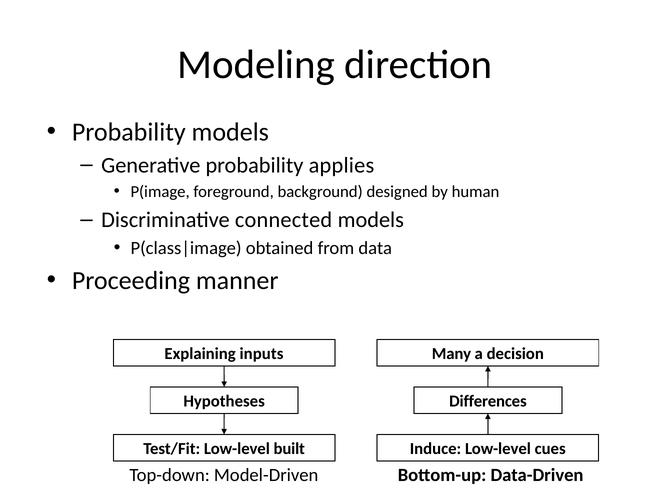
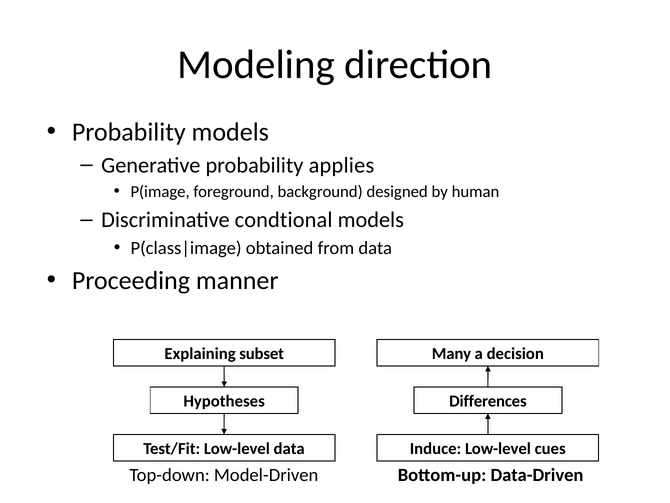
connected: connected -> condtional (284, 220)
inputs: inputs -> subset (262, 353)
Low-level built: built -> data (289, 448)
